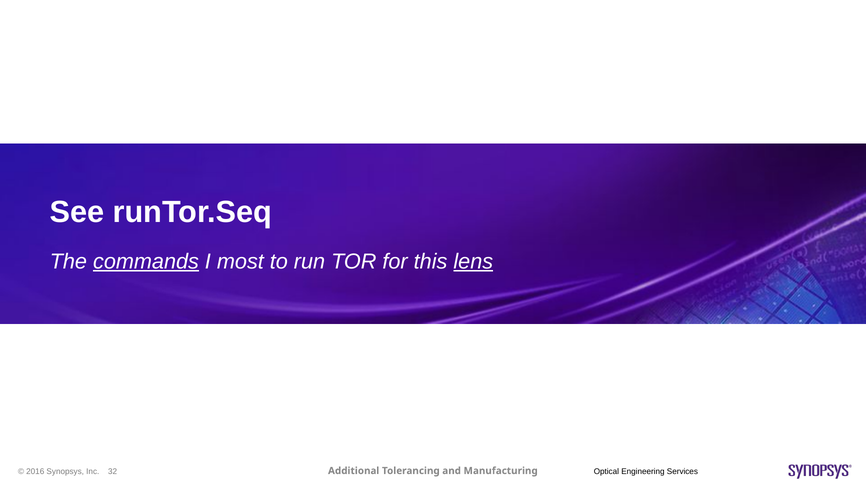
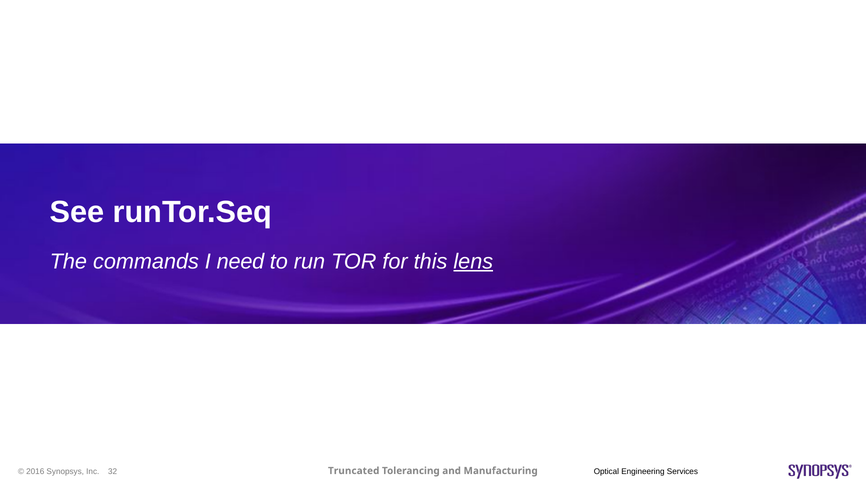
commands underline: present -> none (146, 261)
most: most -> need (240, 261)
Additional: Additional -> Truncated (354, 471)
